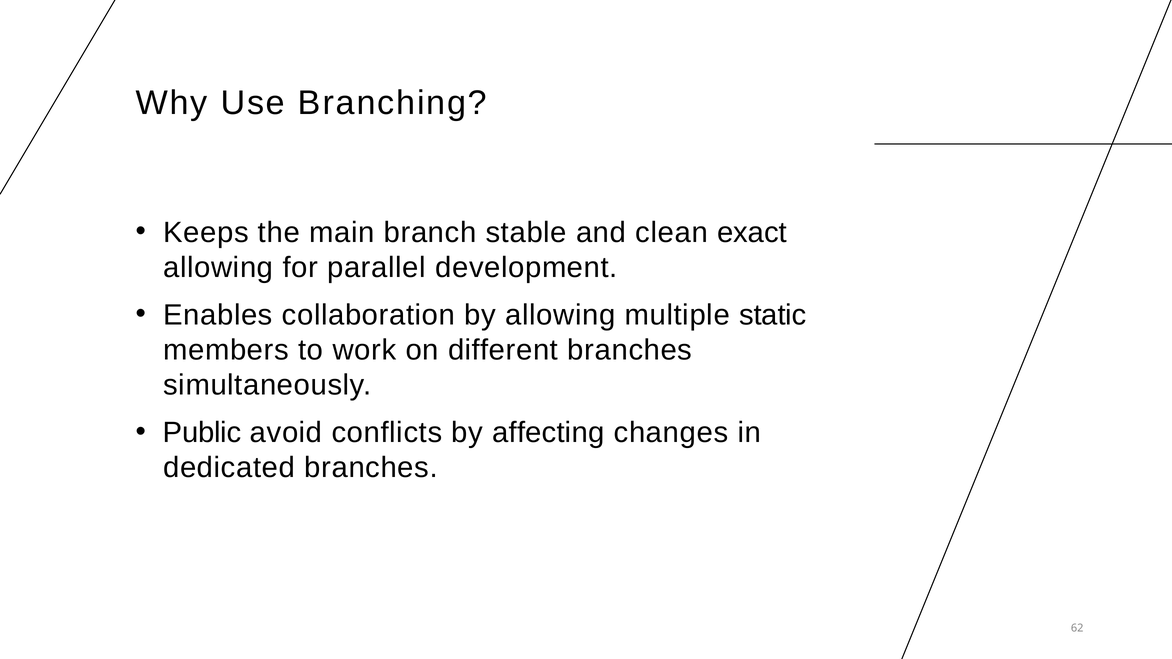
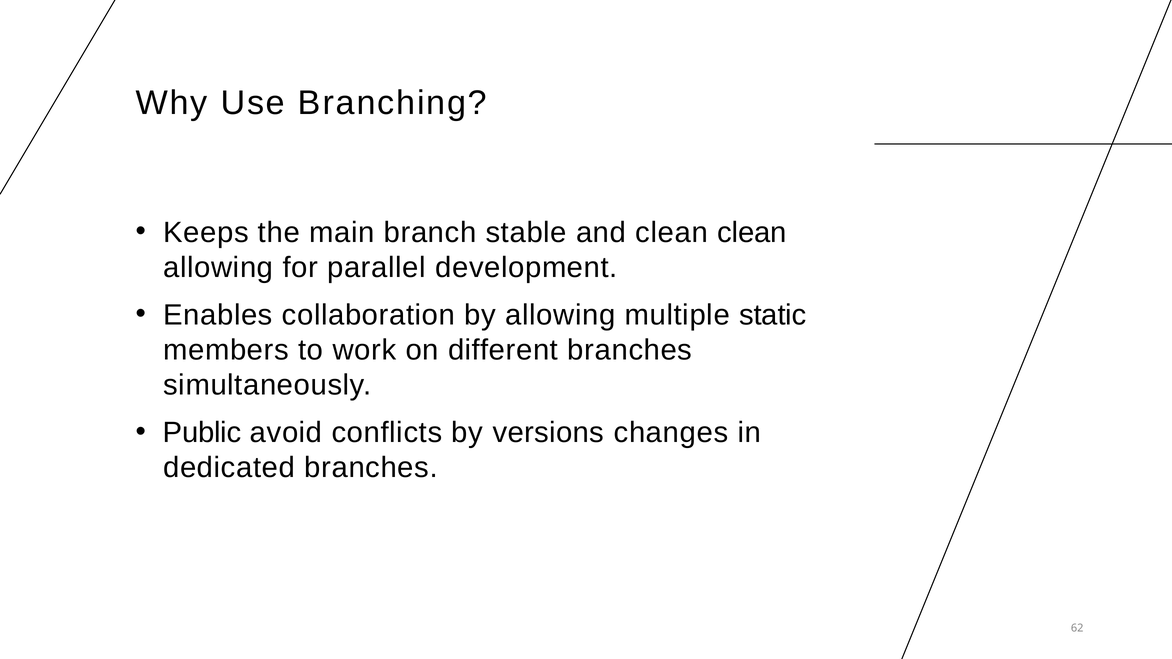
clean exact: exact -> clean (752, 232)
affecting: affecting -> versions (548, 433)
